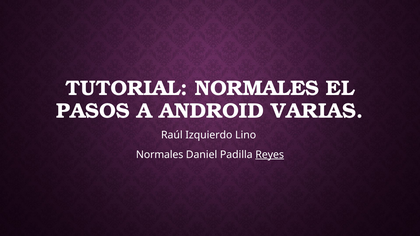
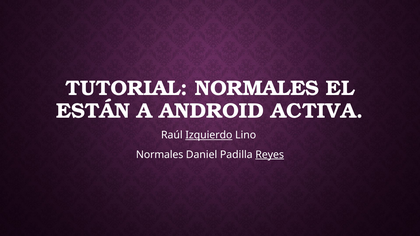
PASOS: PASOS -> ESTÁN (93, 111)
VARIAS: VARIAS -> ACTIVA (317, 111)
Izquierdo underline: none -> present (209, 135)
